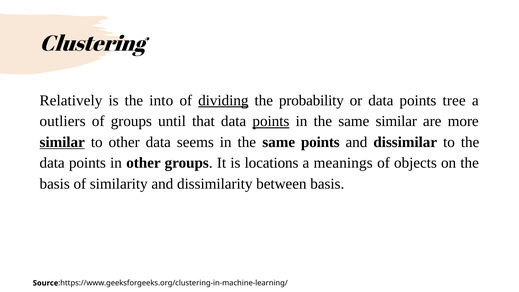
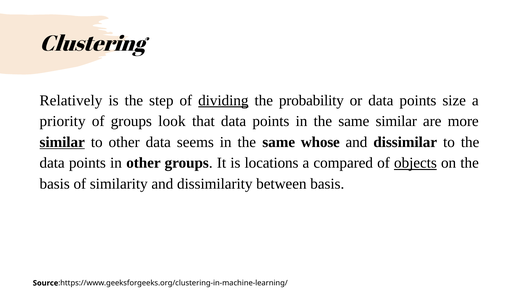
into: into -> step (161, 100)
tree: tree -> size (454, 100)
outliers: outliers -> priority (63, 121)
until: until -> look (172, 121)
points underline: present -> none (271, 121)
same points: points -> whose (320, 142)
meanings: meanings -> compared (343, 163)
objects underline: none -> present (415, 163)
